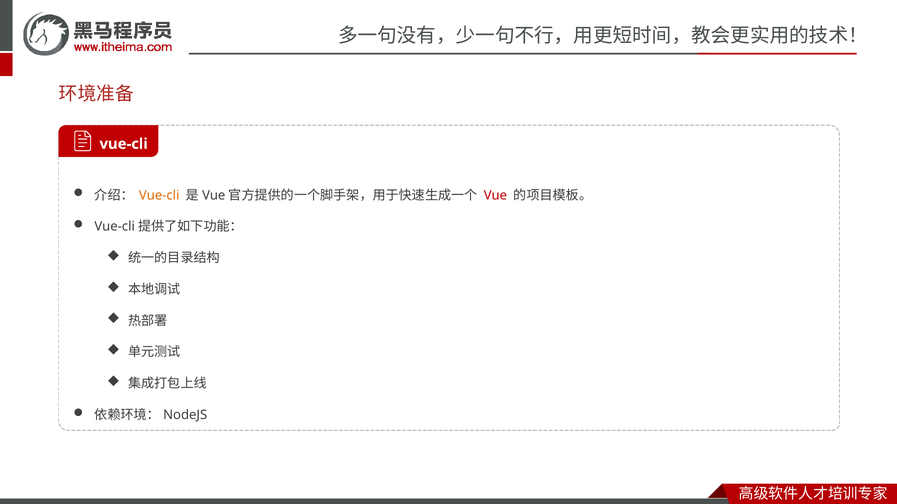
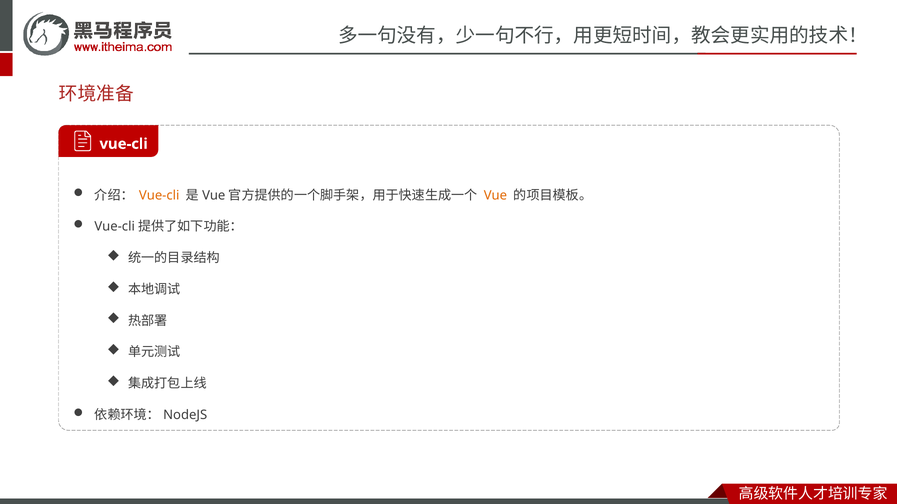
Vue colour: red -> orange (495, 195)
